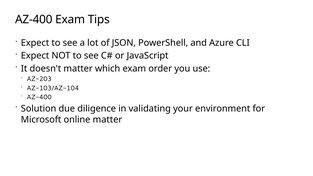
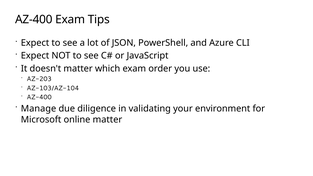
Solution: Solution -> Manage (39, 109)
